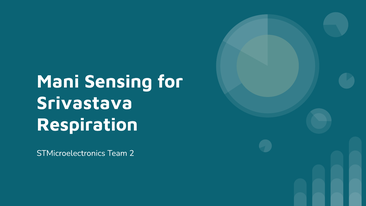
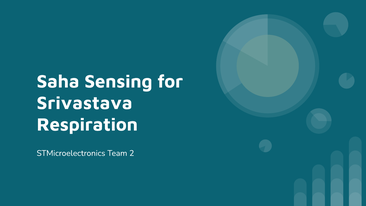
Mani: Mani -> Saha (58, 81)
